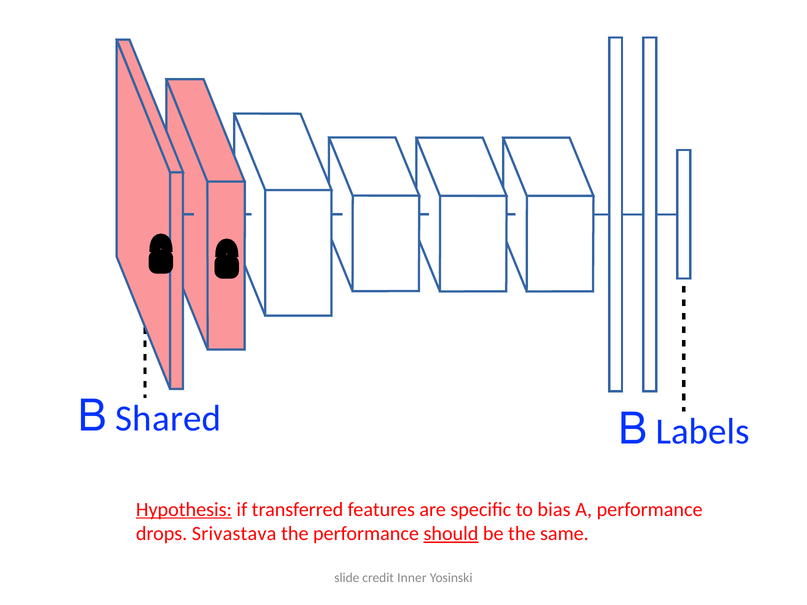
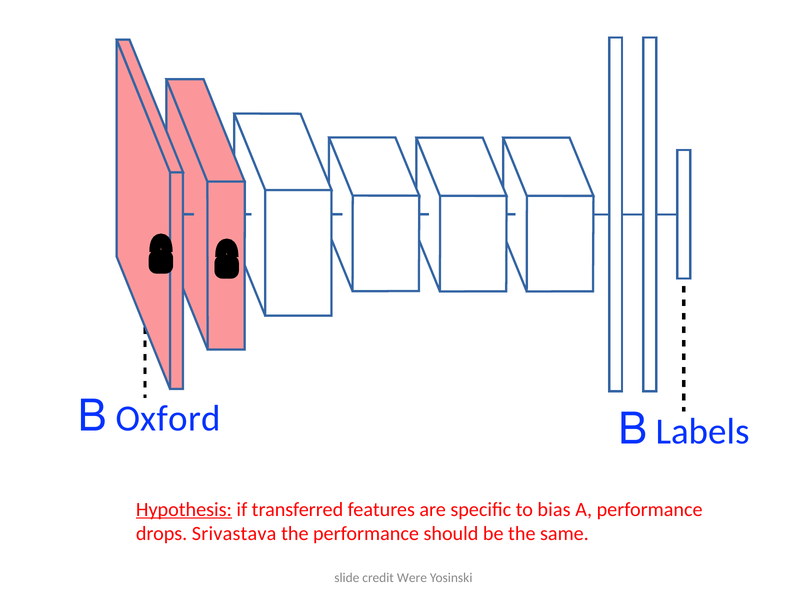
Shared: Shared -> Oxford (168, 419)
should underline: present -> none (451, 534)
Inner: Inner -> Were (412, 578)
